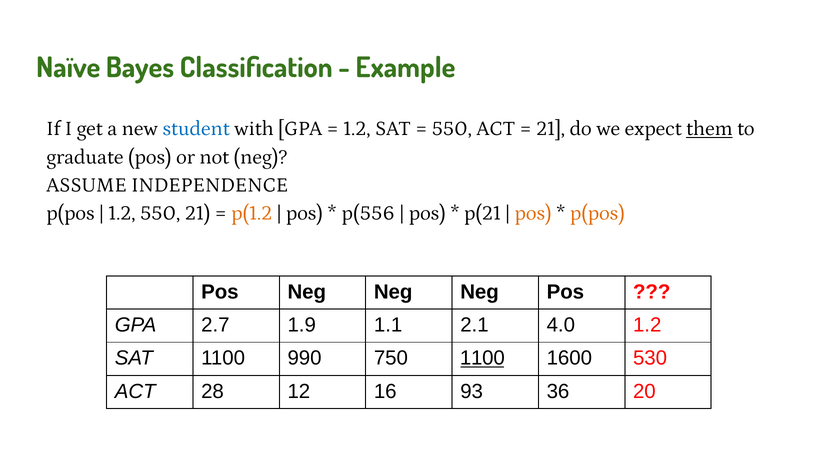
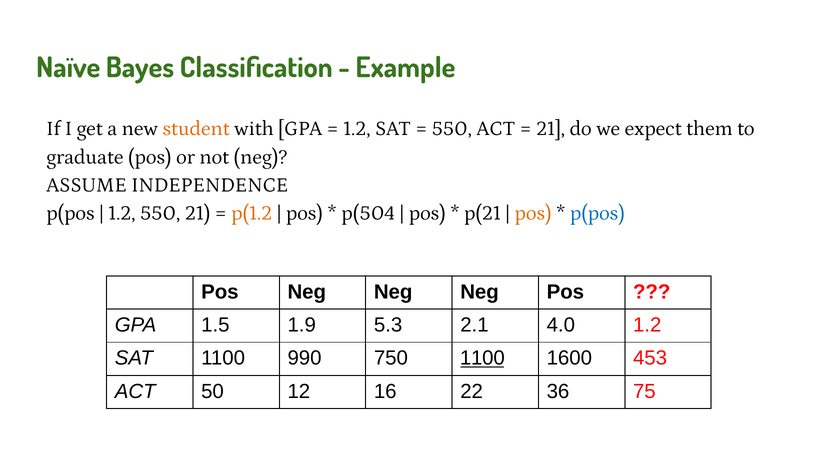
student colour: blue -> orange (196, 129)
them underline: present -> none (709, 129)
p(556: p(556 -> p(504 (368, 213)
p(pos colour: orange -> blue (597, 213)
2.7: 2.7 -> 1.5 (215, 325)
1.1: 1.1 -> 5.3 (388, 325)
530: 530 -> 453 (650, 358)
28: 28 -> 50 (213, 391)
93: 93 -> 22 (472, 391)
20: 20 -> 75 (644, 391)
